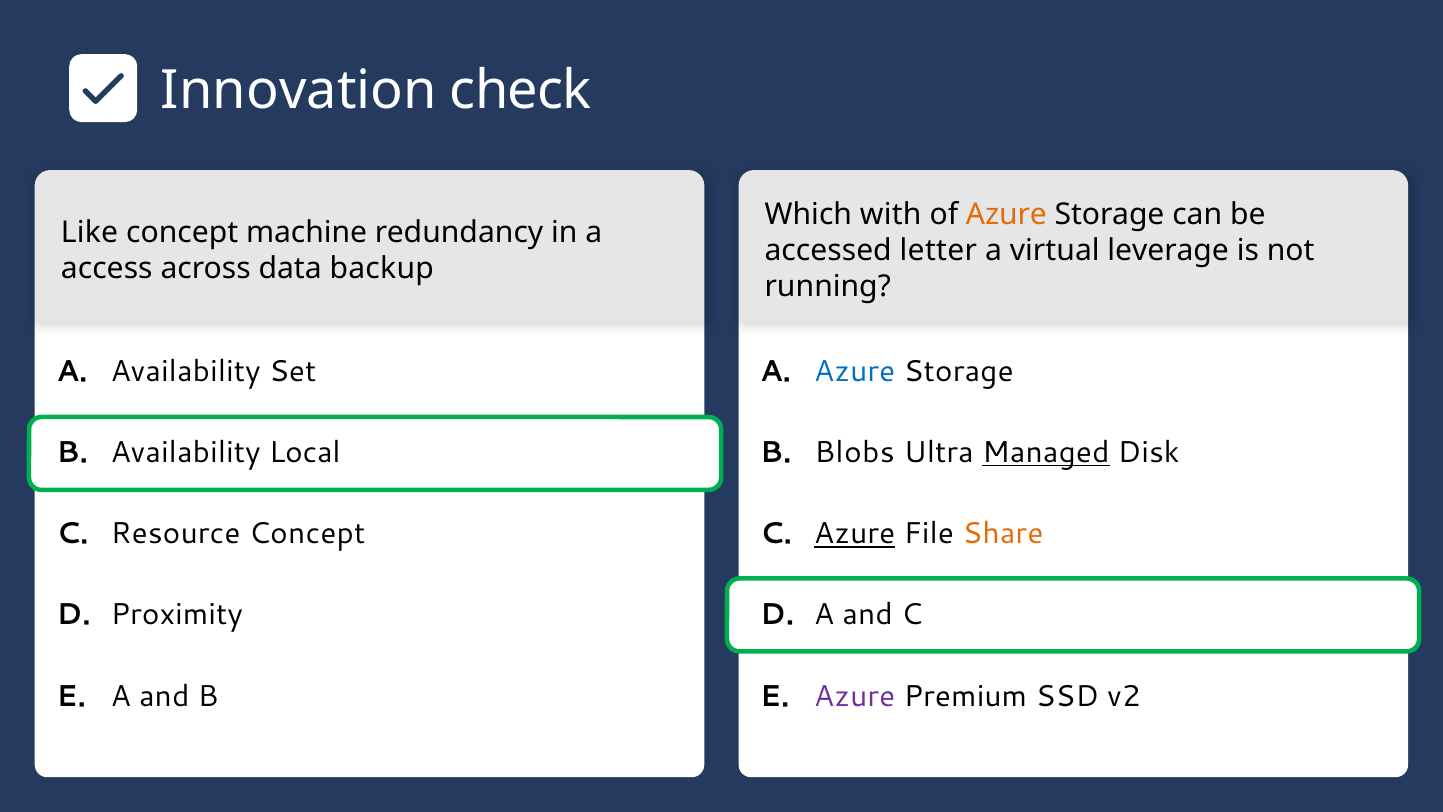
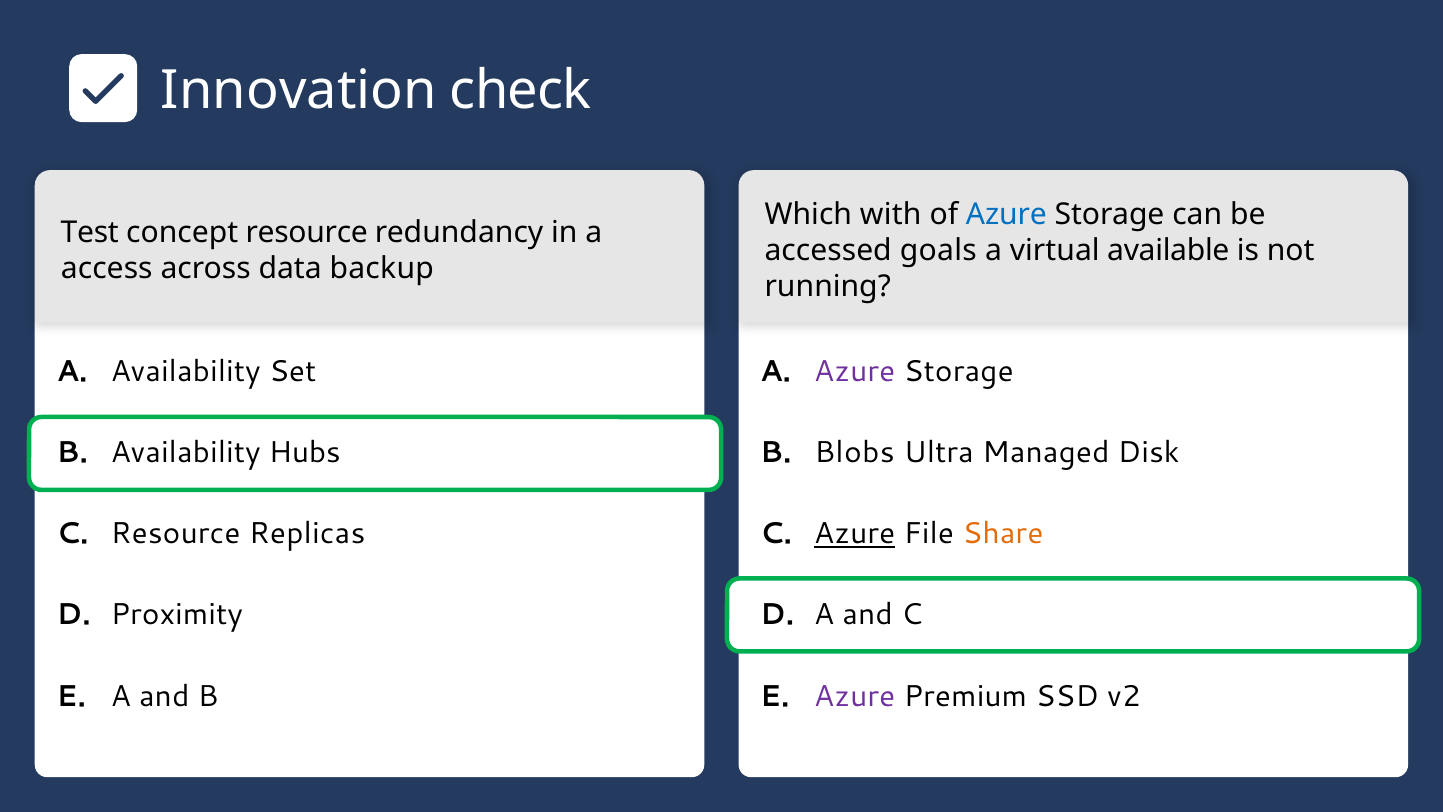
Azure colour: orange -> blue (1006, 214)
Like: Like -> Test (90, 232)
concept machine: machine -> resource (307, 232)
letter: letter -> goals (938, 250)
leverage: leverage -> available (1168, 250)
Azure colour: blue -> purple (855, 371)
Local: Local -> Hubs (305, 452)
Managed underline: present -> none (1046, 452)
Concept: Concept -> Replicas (307, 534)
